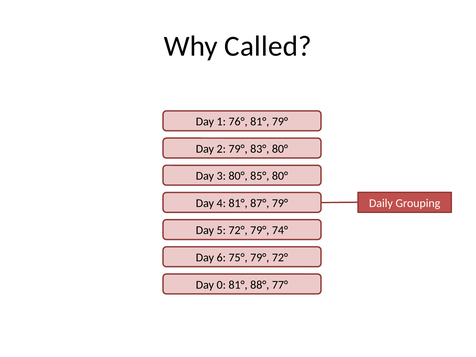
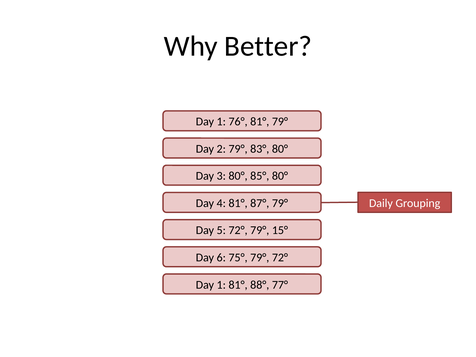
Called: Called -> Better (268, 46)
74°: 74° -> 15° (280, 230)
0: 0 -> 1 (221, 285)
